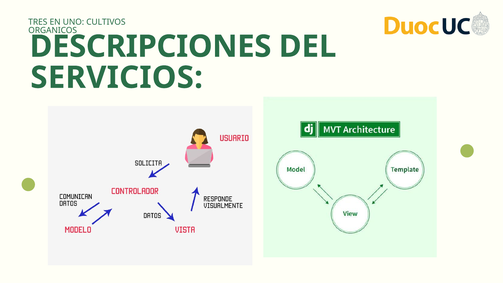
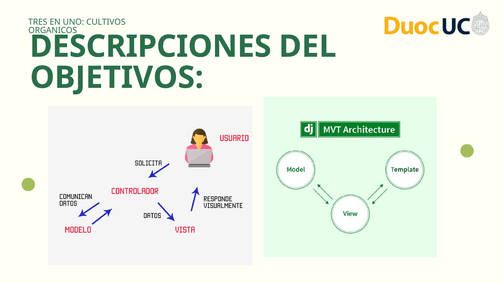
SERVICIOS: SERVICIOS -> OBJETIVOS (117, 78)
